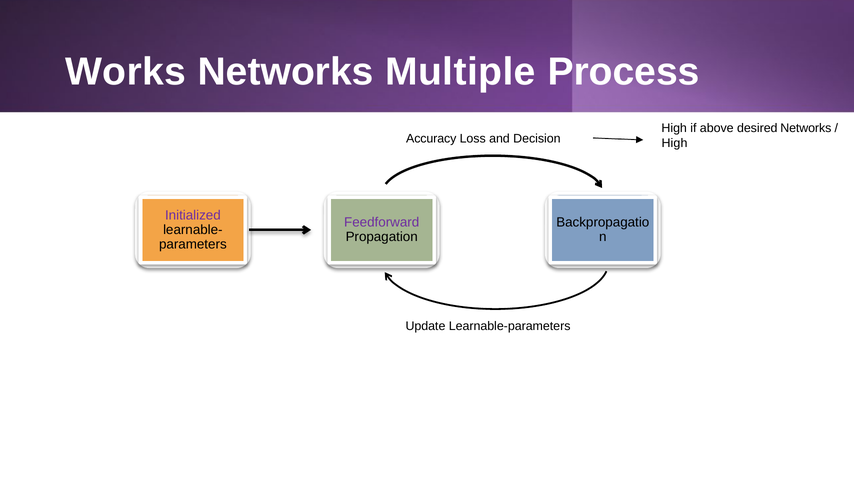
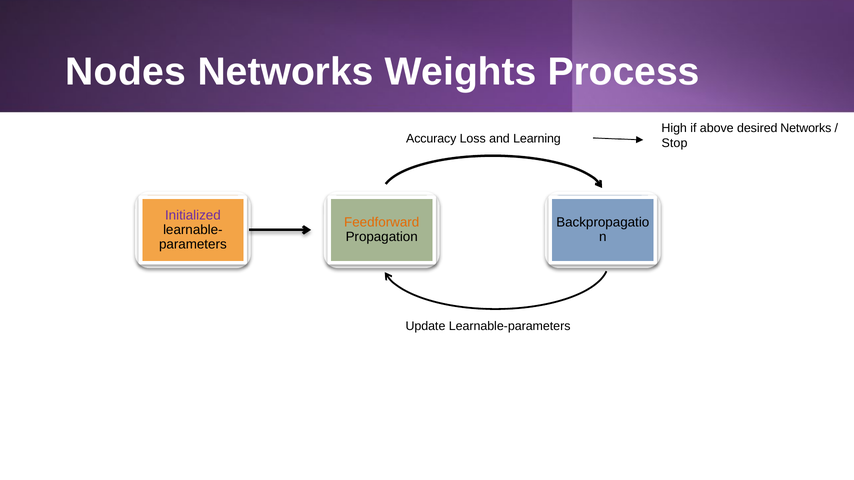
Works: Works -> Nodes (126, 72)
Multiple: Multiple -> Weights (461, 72)
Decision: Decision -> Learning (537, 139)
High: High -> Stop (674, 143)
Feedforward colour: purple -> orange (382, 223)
